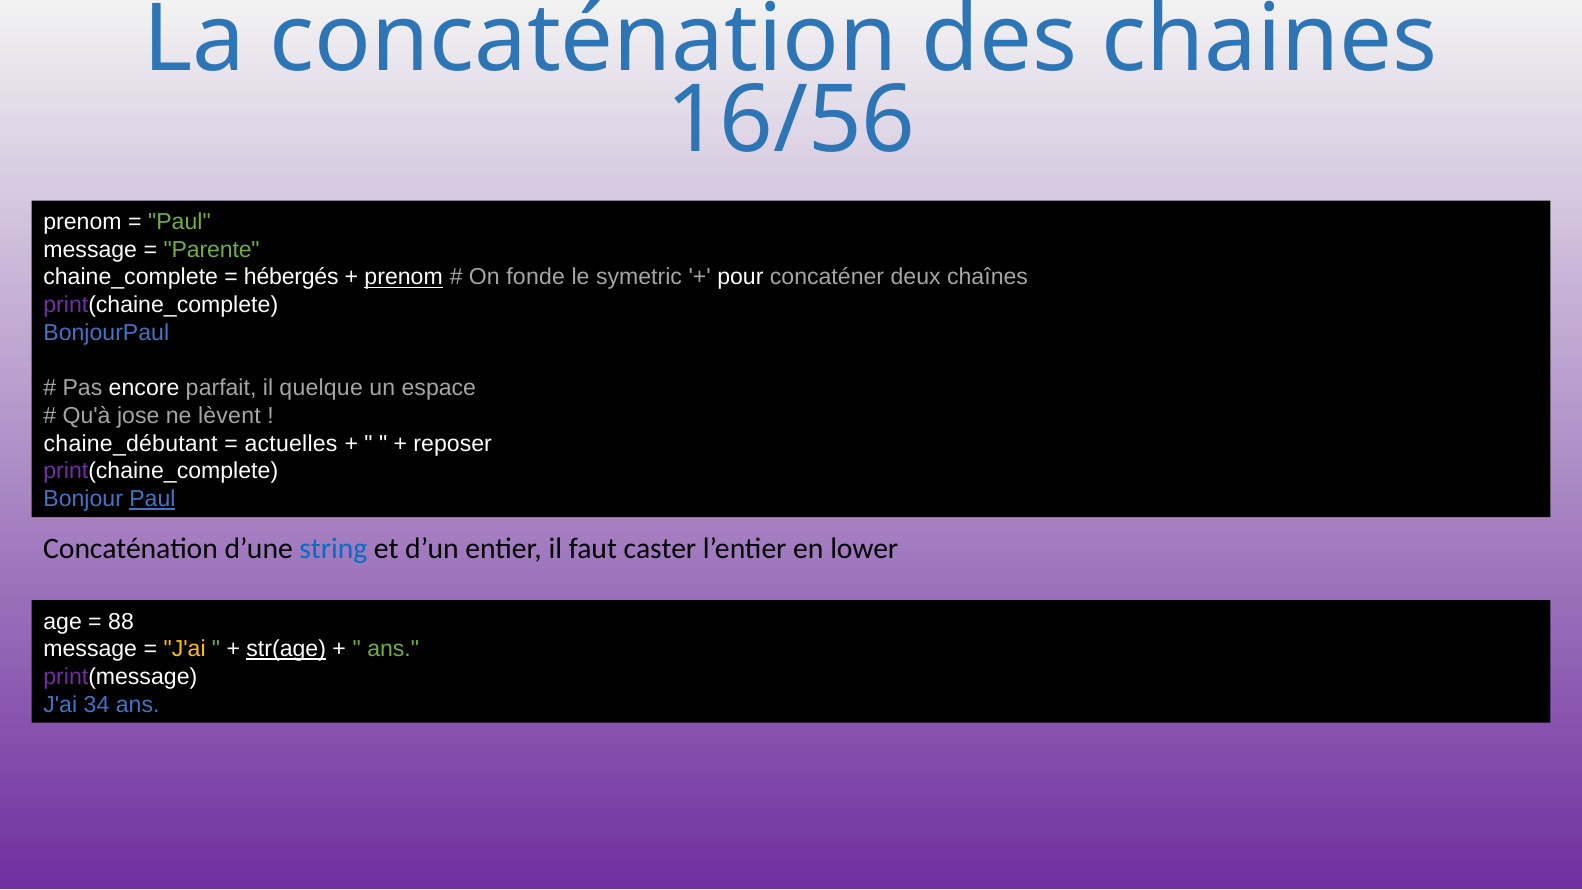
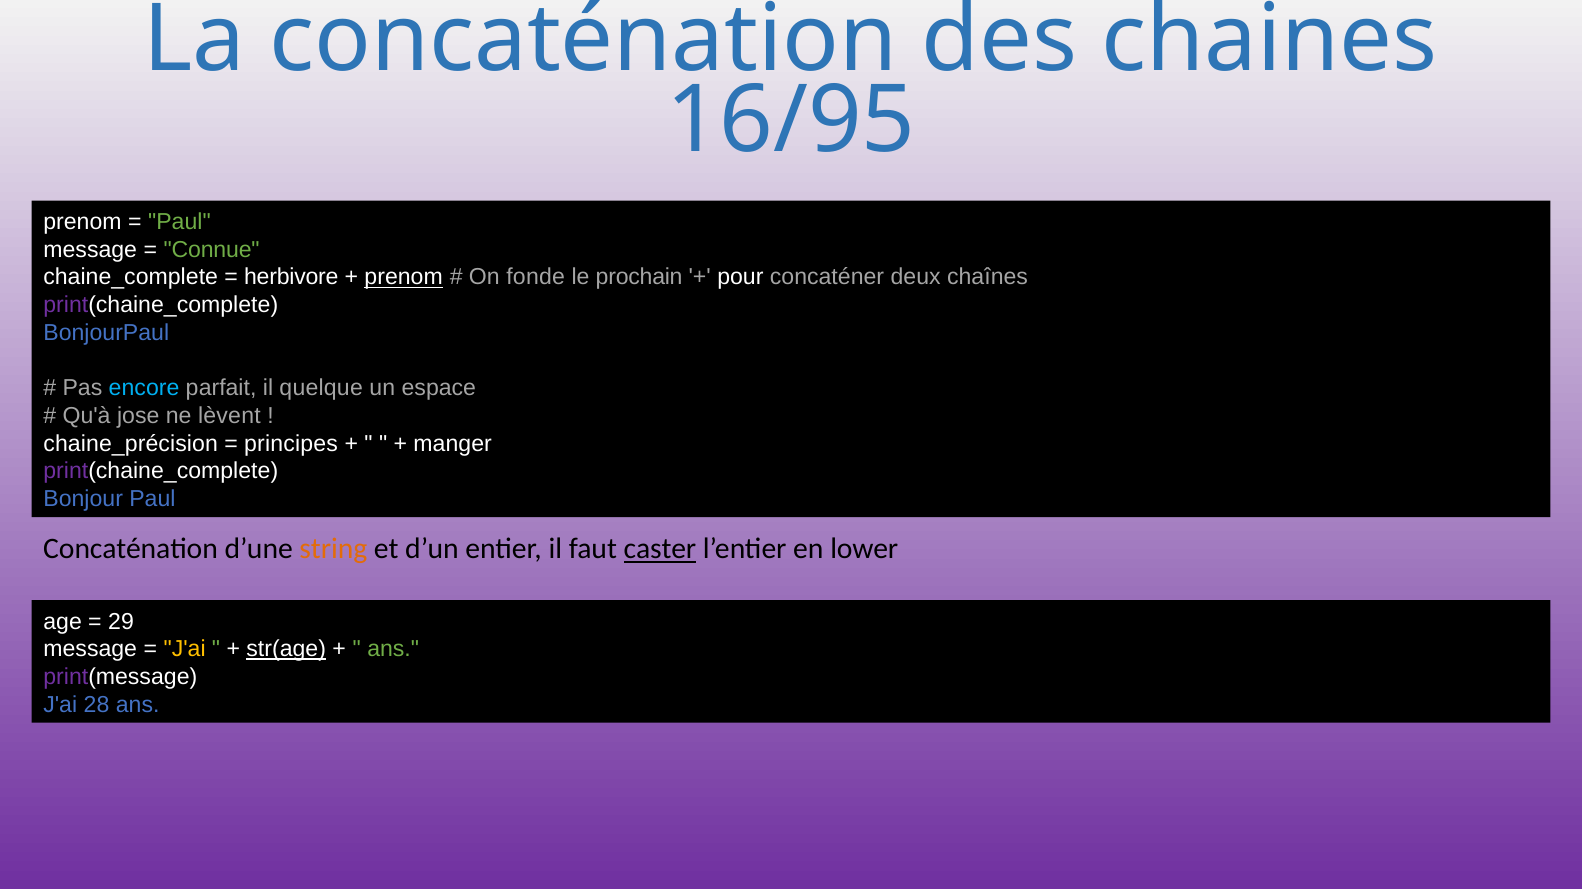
16/56: 16/56 -> 16/95 (791, 121)
Parente: Parente -> Connue (212, 250)
hébergés: hébergés -> herbivore (291, 277)
symetric: symetric -> prochain (639, 277)
encore colour: white -> light blue (144, 388)
chaine_débutant: chaine_débutant -> chaine_précision (131, 443)
actuelles: actuelles -> principes (291, 443)
reposer: reposer -> manger (453, 443)
Paul underline: present -> none (152, 499)
string colour: blue -> orange (333, 549)
caster underline: none -> present (660, 549)
88: 88 -> 29 (121, 621)
34: 34 -> 28 (97, 704)
